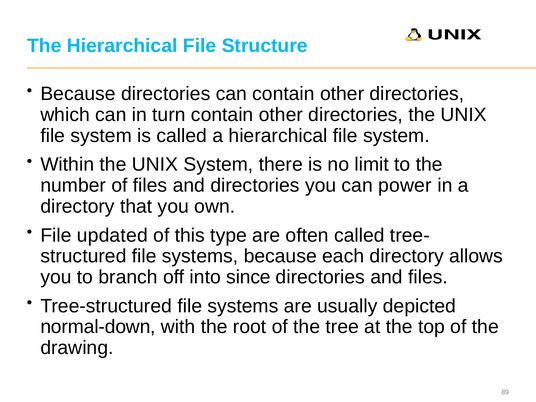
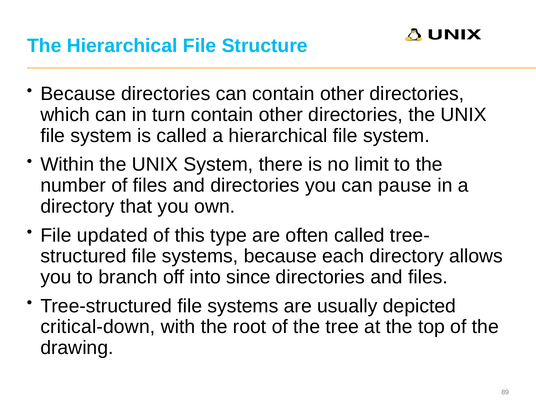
power: power -> pause (405, 185)
normal-down: normal-down -> critical-down (98, 327)
